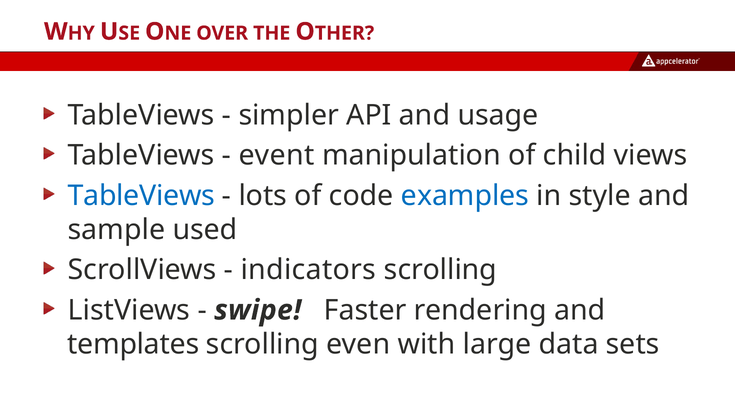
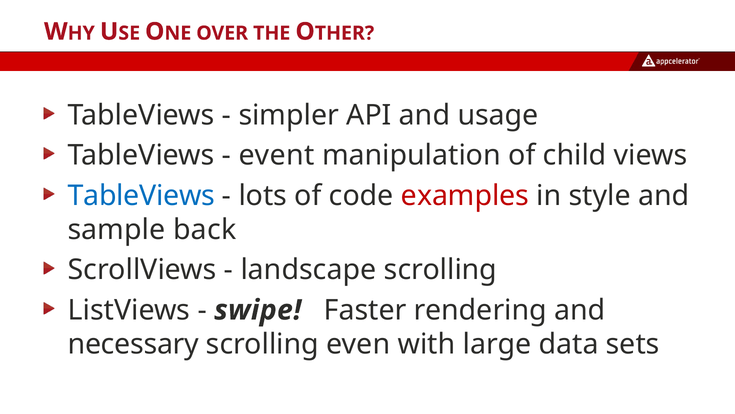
examples colour: blue -> red (465, 195)
used: used -> back (205, 230)
indicators: indicators -> landscape (309, 270)
templates: templates -> necessary (133, 344)
